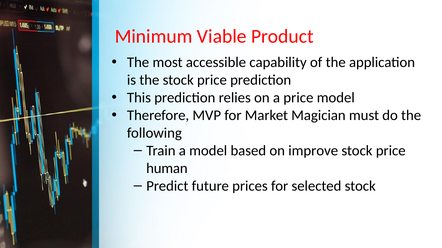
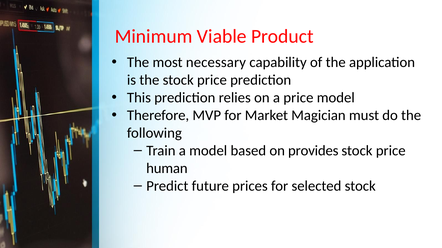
accessible: accessible -> necessary (216, 63)
improve: improve -> provides (313, 151)
